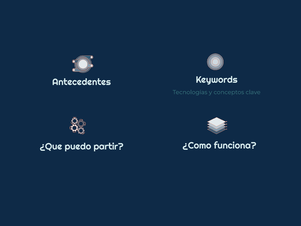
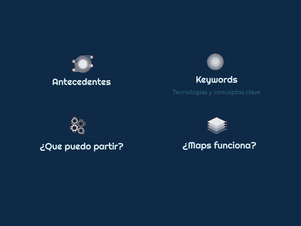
¿Como: ¿Como -> ¿Maps (197, 146)
